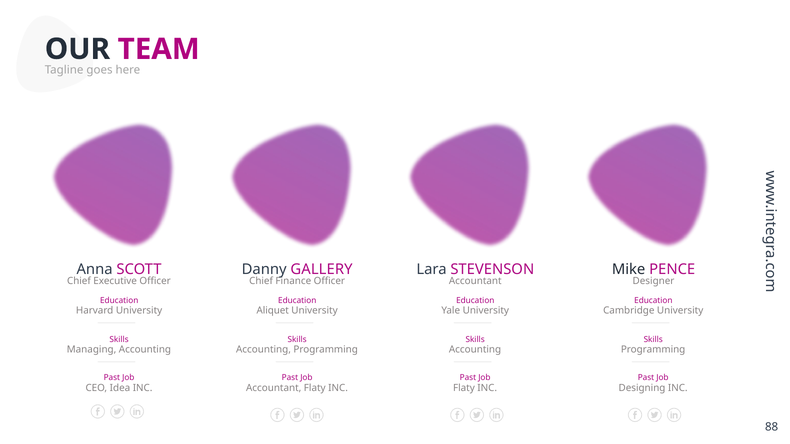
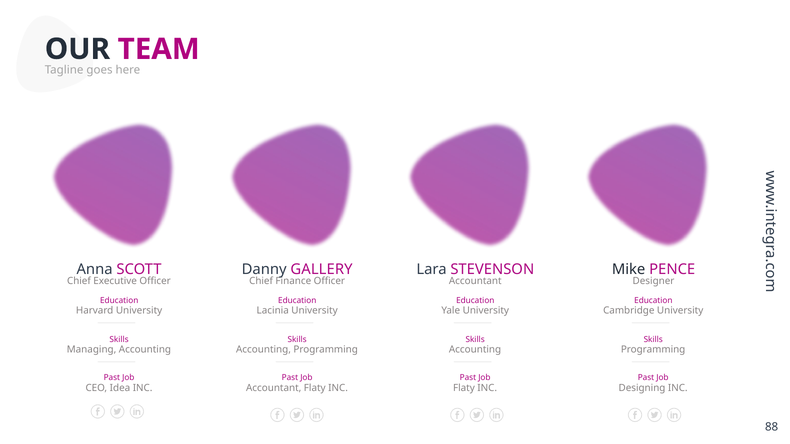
Aliquet: Aliquet -> Lacinia (273, 311)
